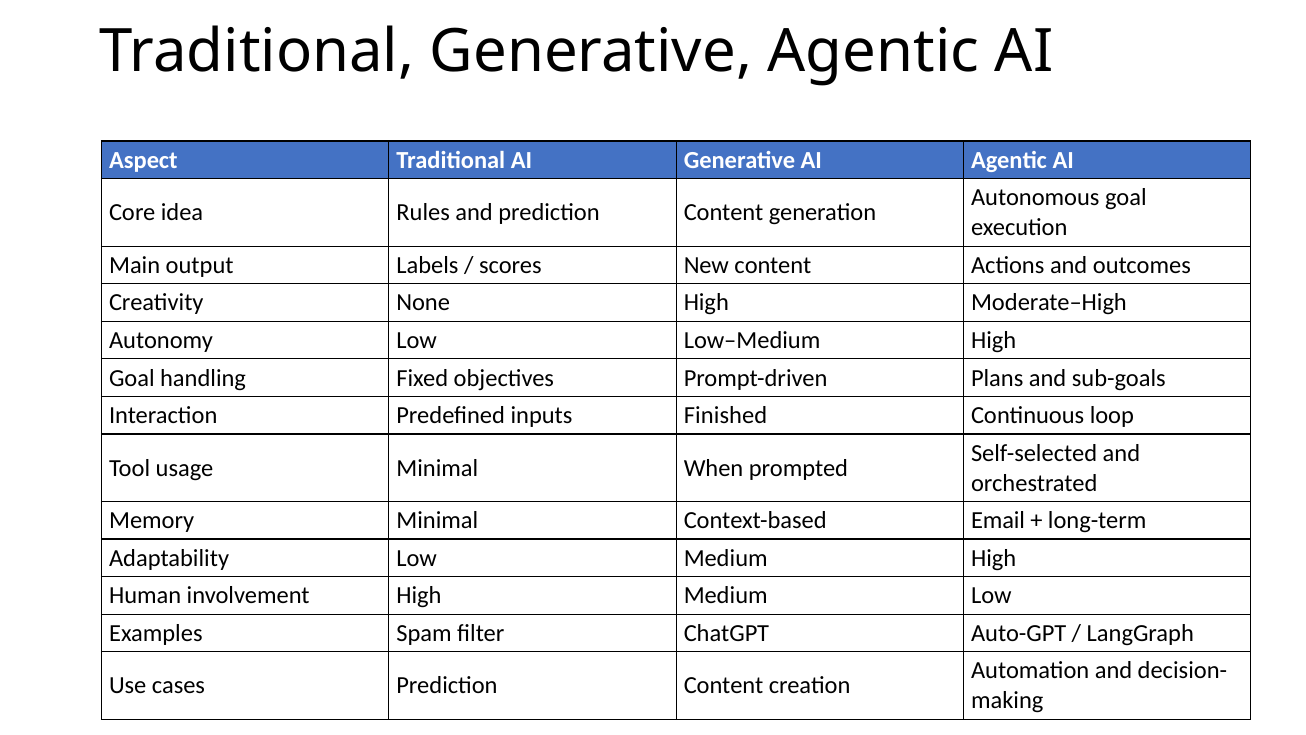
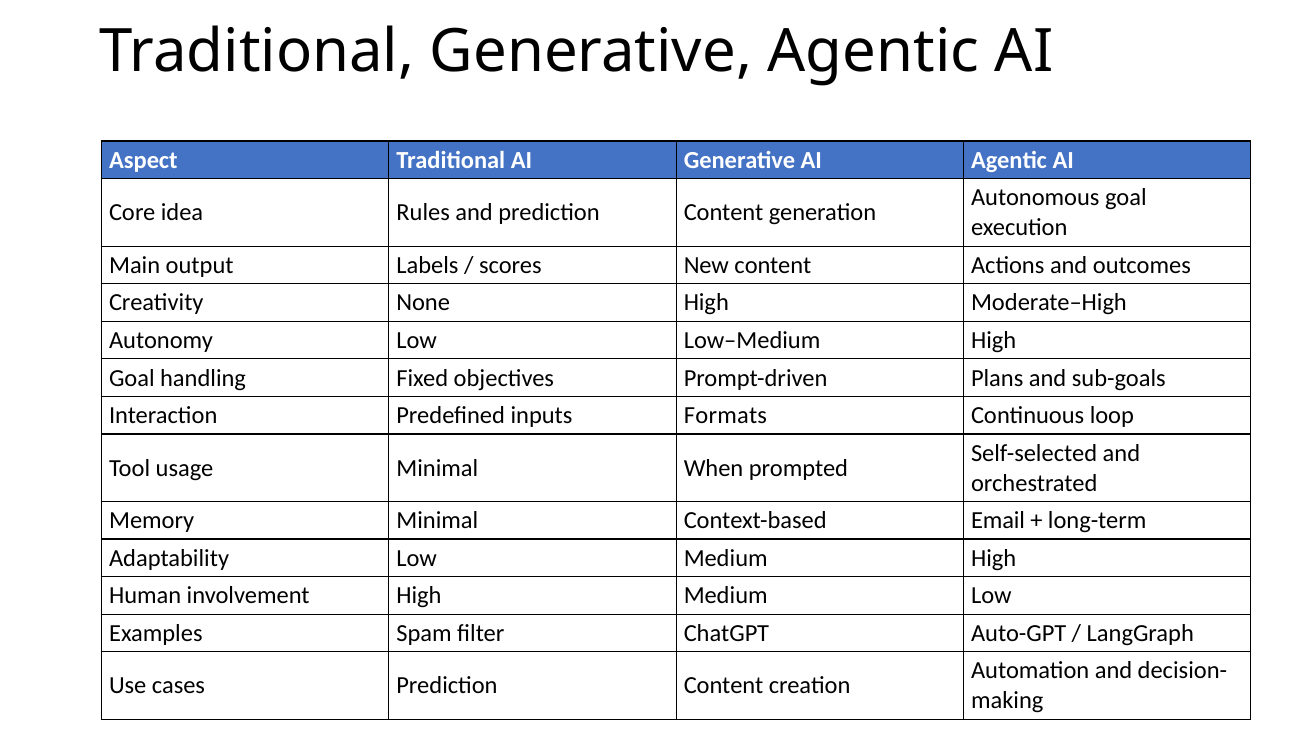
Finished: Finished -> Formats (725, 415)
